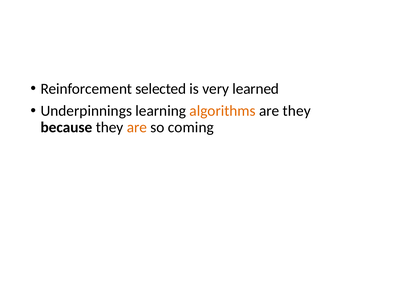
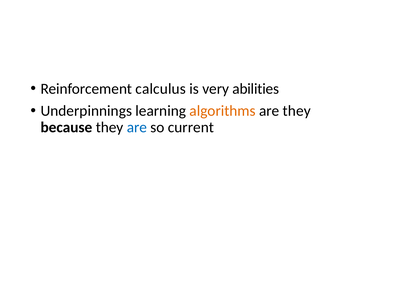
selected: selected -> calculus (161, 89)
learned: learned -> abilities (256, 89)
are colour: orange -> blue (137, 127)
coming: coming -> current (191, 127)
